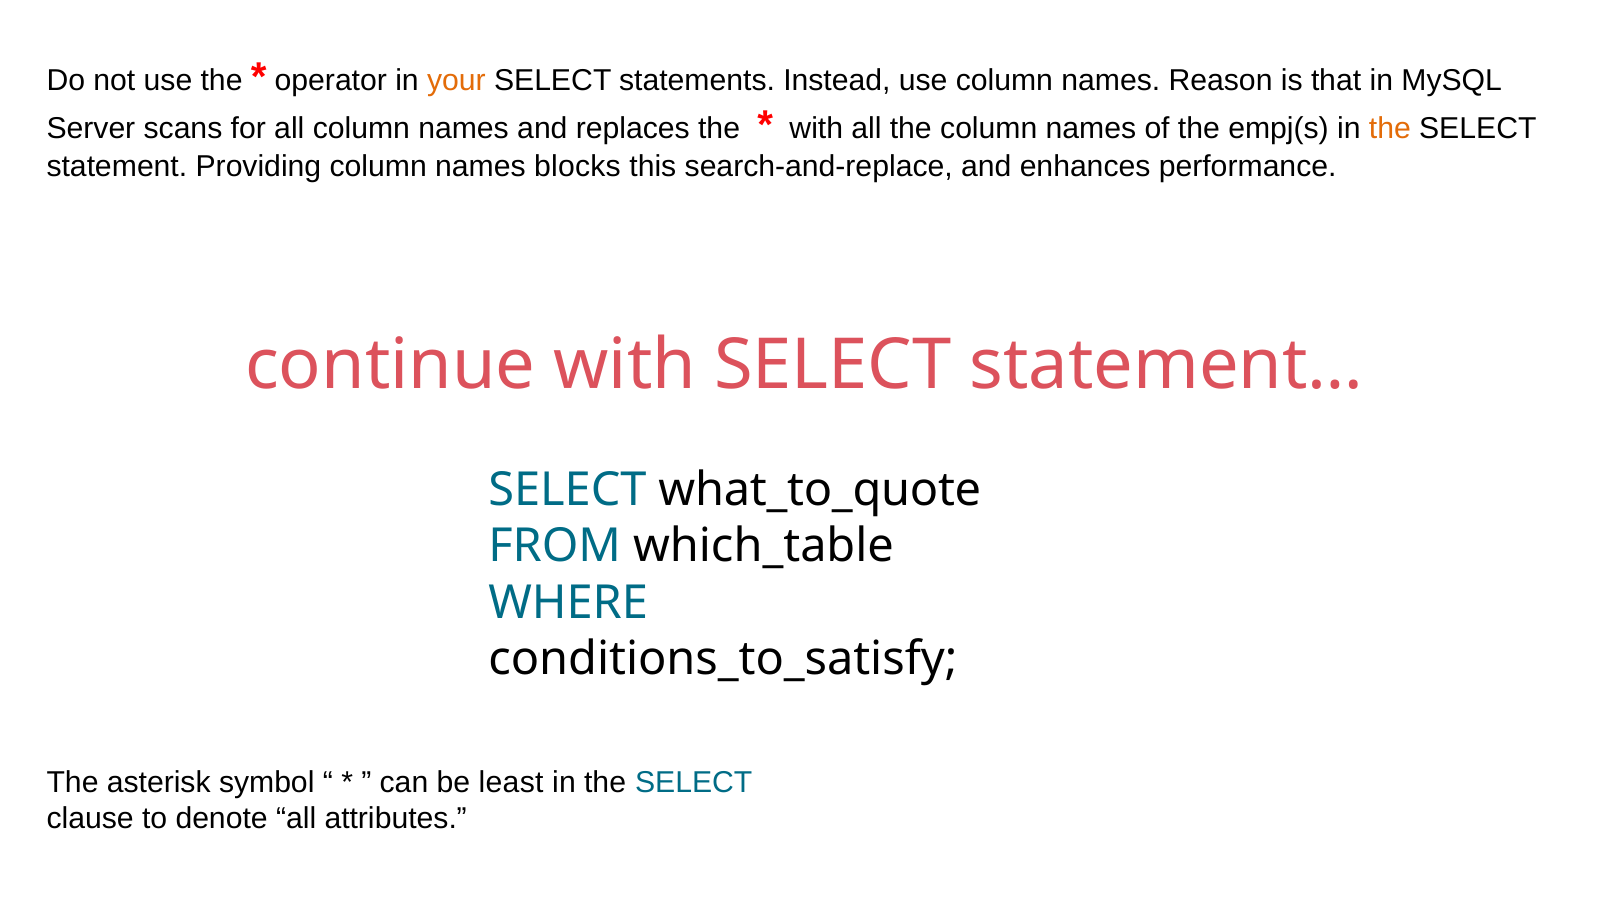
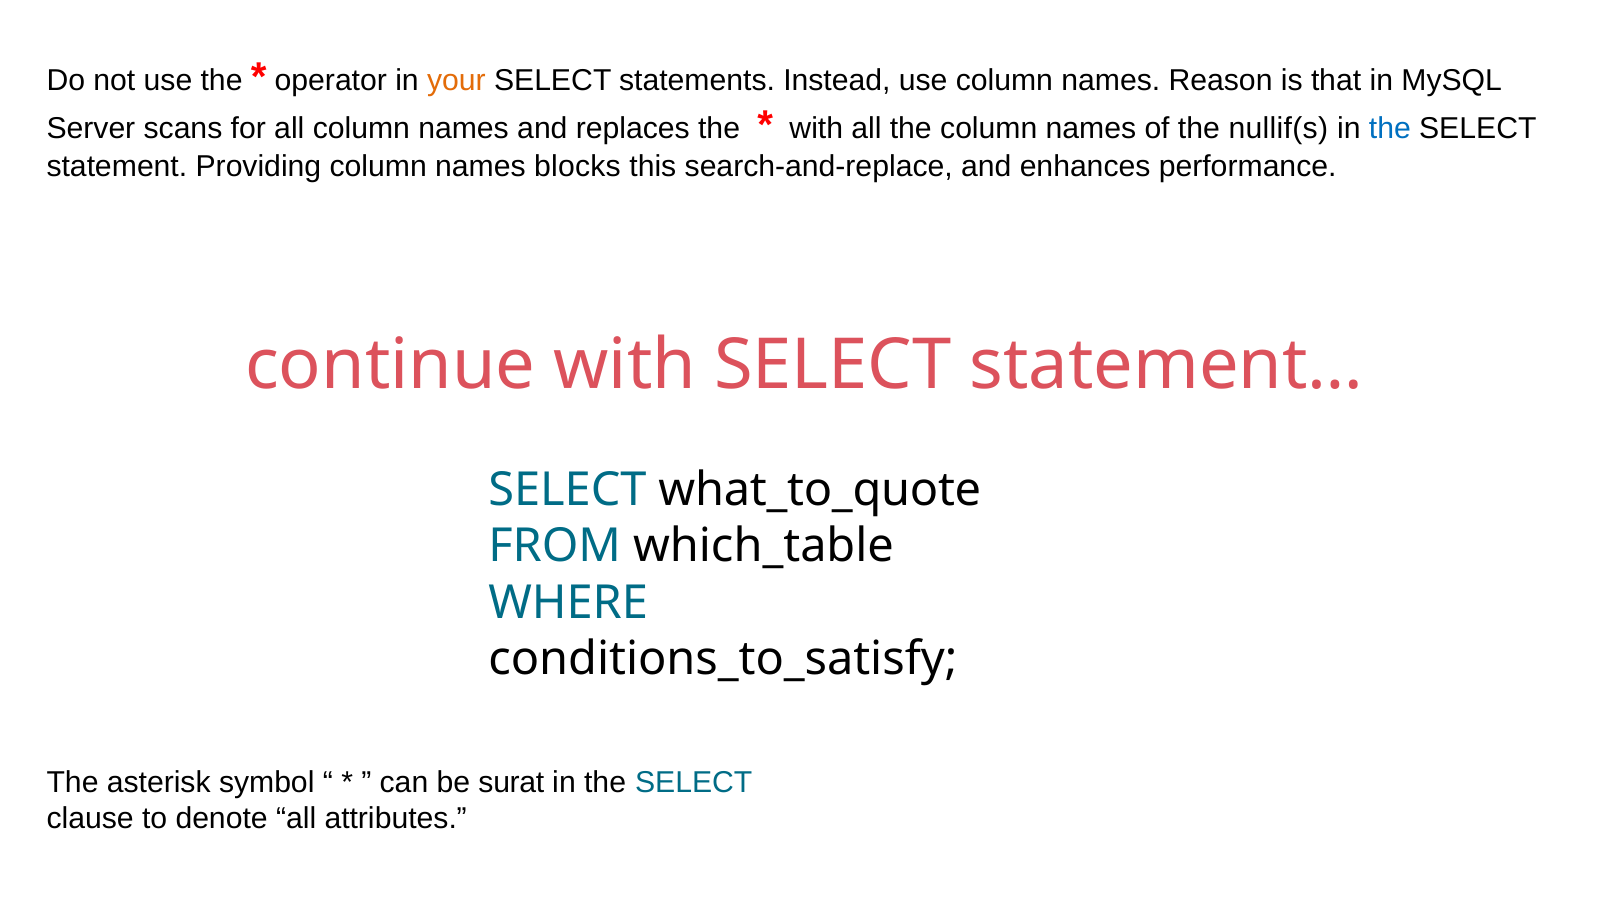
empj(s: empj(s -> nullif(s (1278, 128)
the colour: orange -> blue (1390, 128)
least: least -> surat (511, 783)
